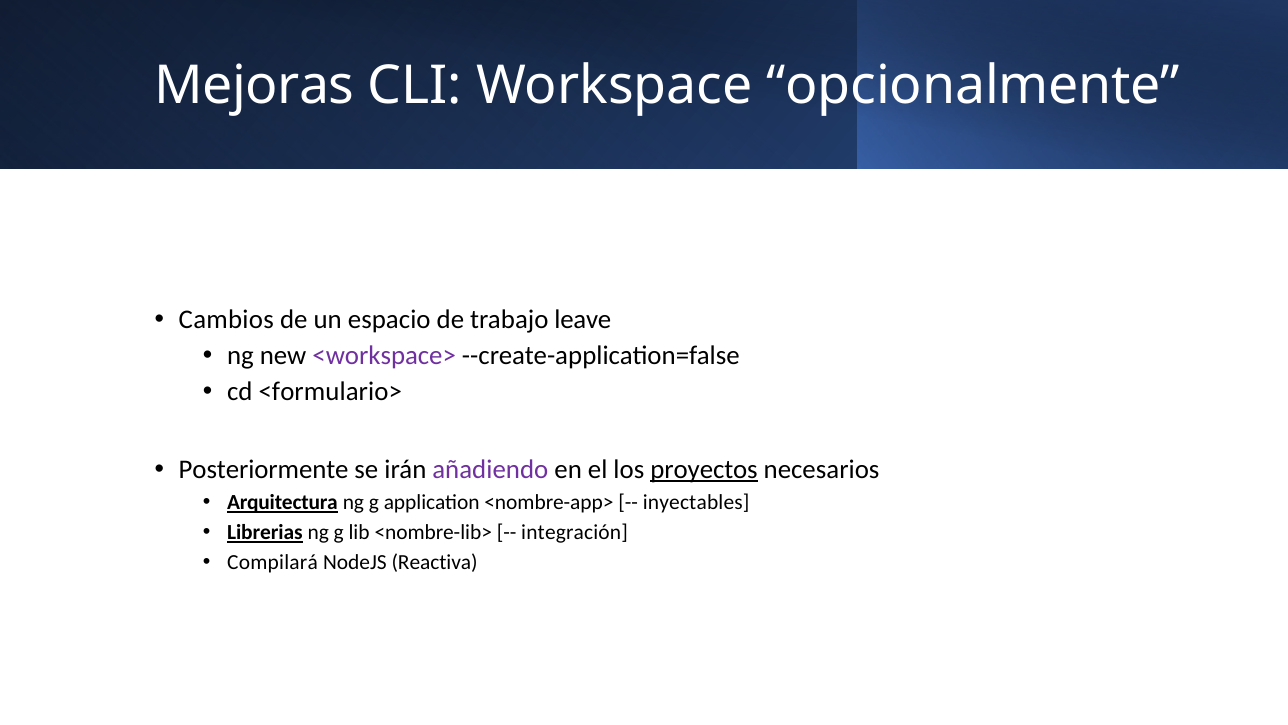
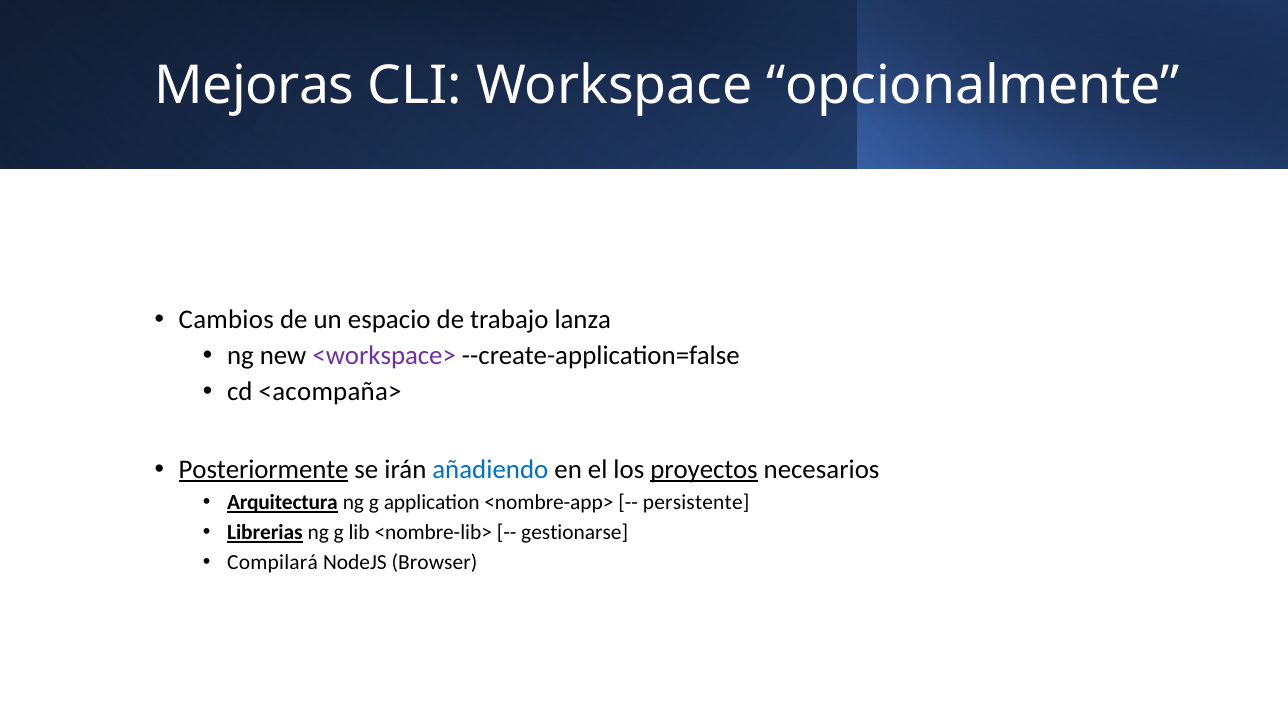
leave: leave -> lanza (583, 320)
<formulario>: <formulario> -> <acompaña> (330, 391)
Posteriormente underline: none -> present (264, 469)
añadiendo colour: purple -> blue (490, 469)
inyectables: inyectables -> persistente (696, 502)
integración: integración -> gestionarse (575, 532)
Reactiva: Reactiva -> Browser (434, 562)
